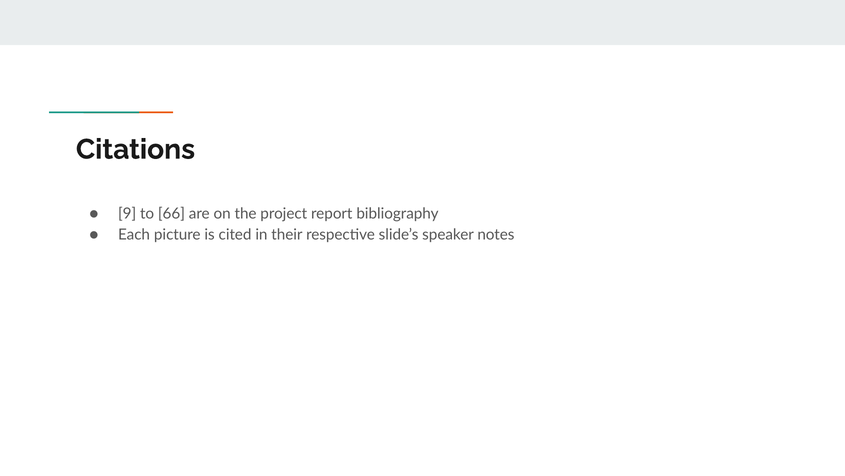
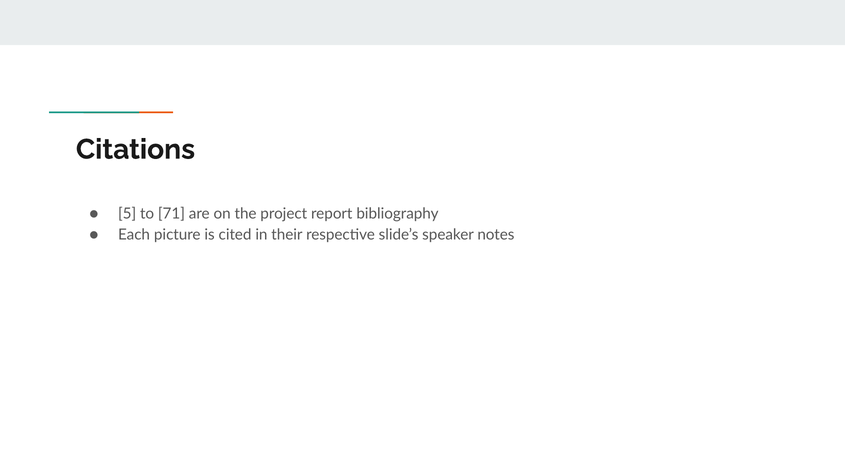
9: 9 -> 5 (127, 213)
66: 66 -> 71 (171, 213)
